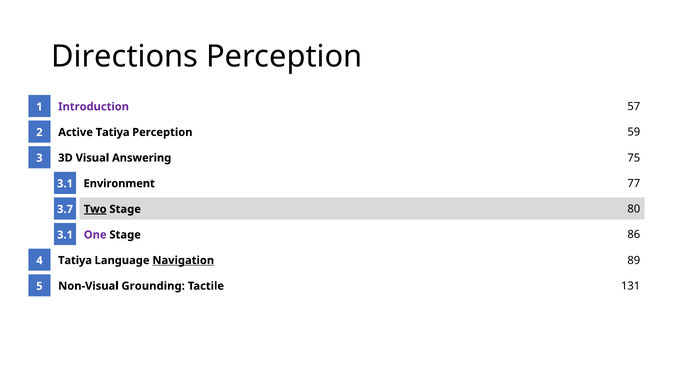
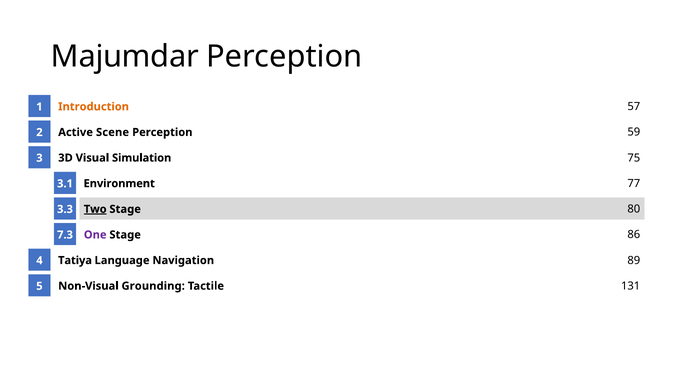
Directions: Directions -> Majumdar (125, 57)
Introduction colour: purple -> orange (94, 107)
Active Tatiya: Tatiya -> Scene (113, 132)
Answering: Answering -> Simulation (142, 158)
3.7: 3.7 -> 3.3 (65, 209)
3.1: 3.1 -> 7.3 (65, 235)
Navigation underline: present -> none (183, 260)
